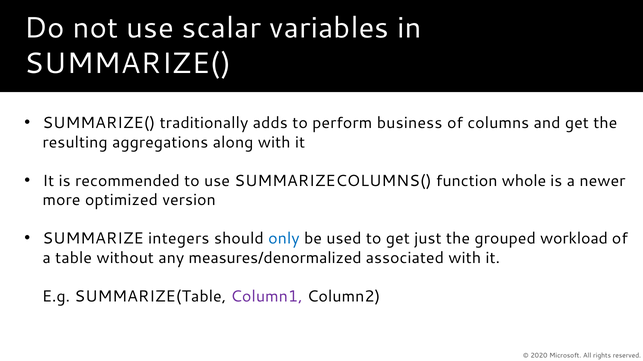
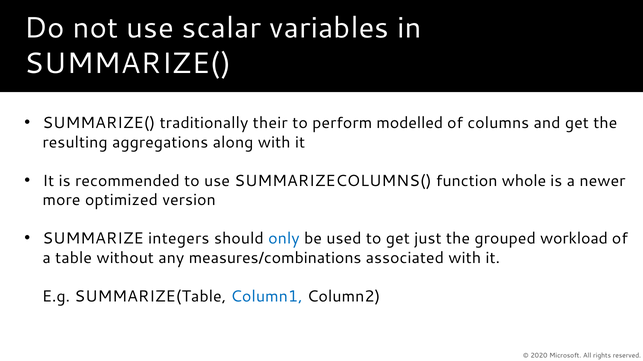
adds: adds -> their (270, 123)
business: business -> modelled (410, 123)
measures/denormalized: measures/denormalized -> measures/combinations (275, 258)
Column1 colour: purple -> blue (267, 297)
